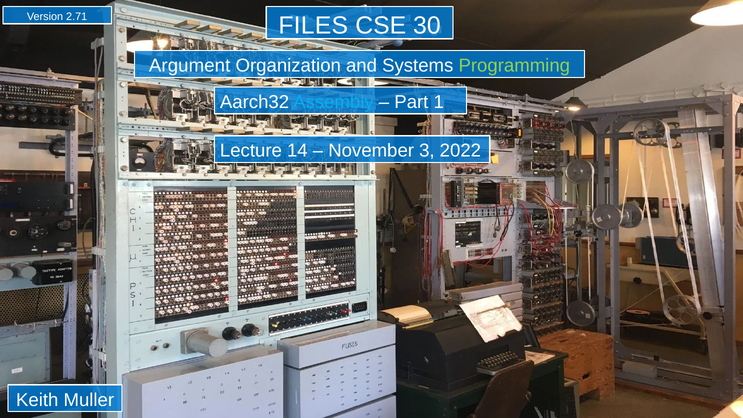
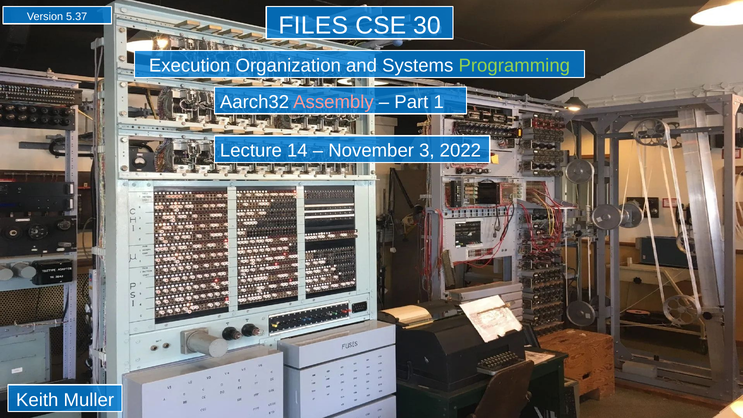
2.71: 2.71 -> 5.37 (77, 16)
Argument: Argument -> Execution (190, 66)
Assembly colour: light blue -> pink (333, 102)
